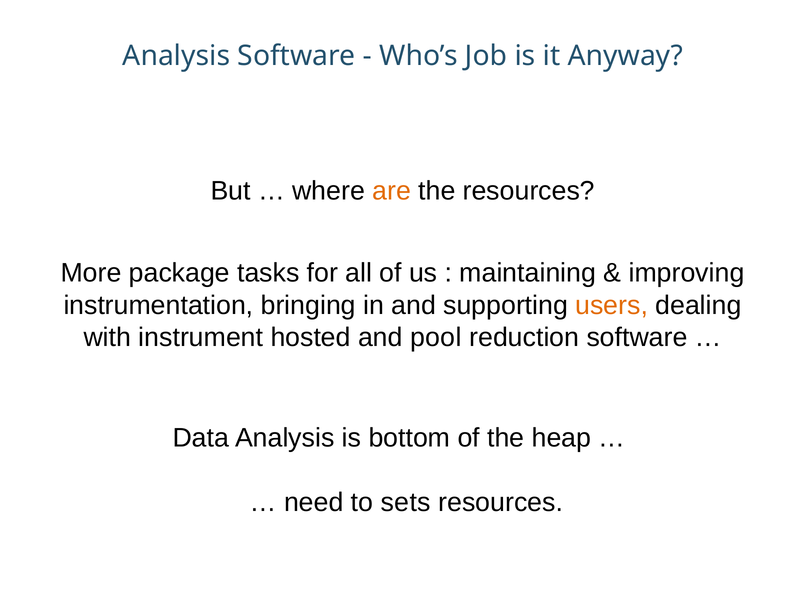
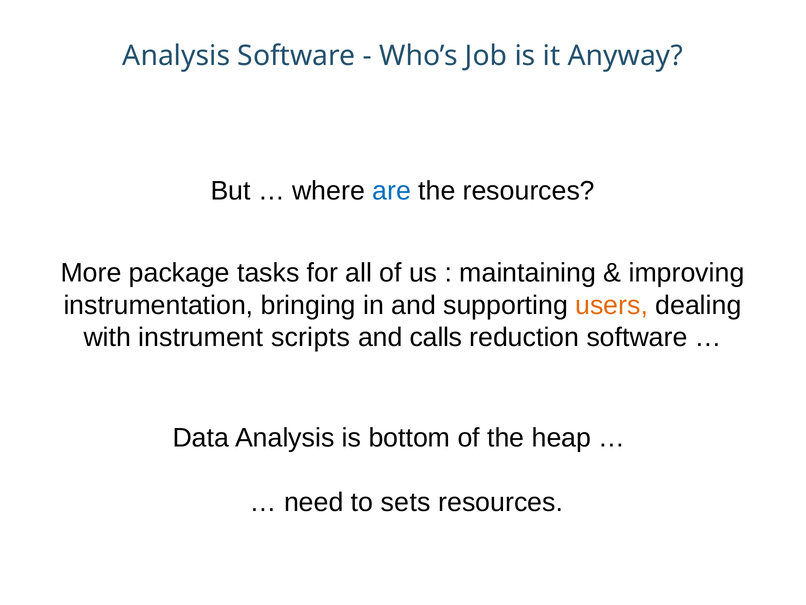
are colour: orange -> blue (392, 191)
hosted: hosted -> scripts (310, 337)
pool: pool -> calls (436, 337)
